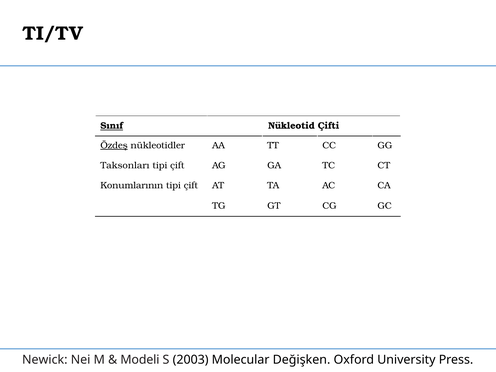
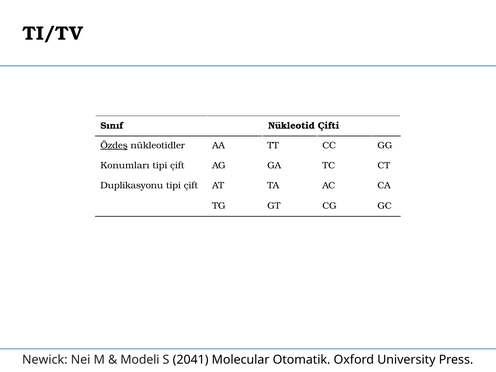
Sınıf underline: present -> none (112, 126)
Taksonları: Taksonları -> Konumları (125, 165)
Konumlarının: Konumlarının -> Duplikasyonu (132, 186)
2003: 2003 -> 2041 (191, 360)
Değişken: Değişken -> Otomatik (302, 360)
